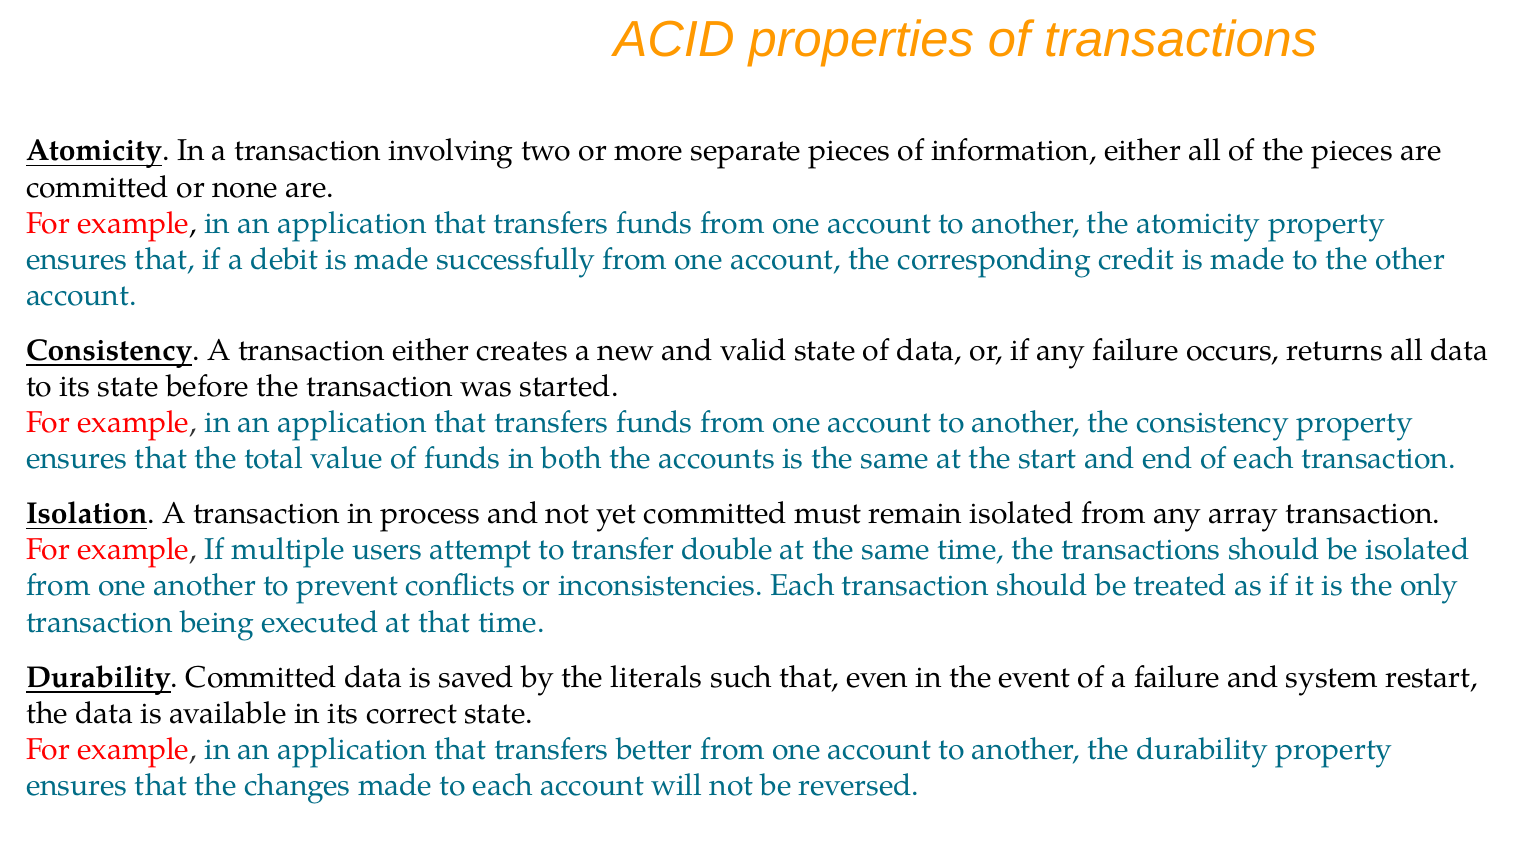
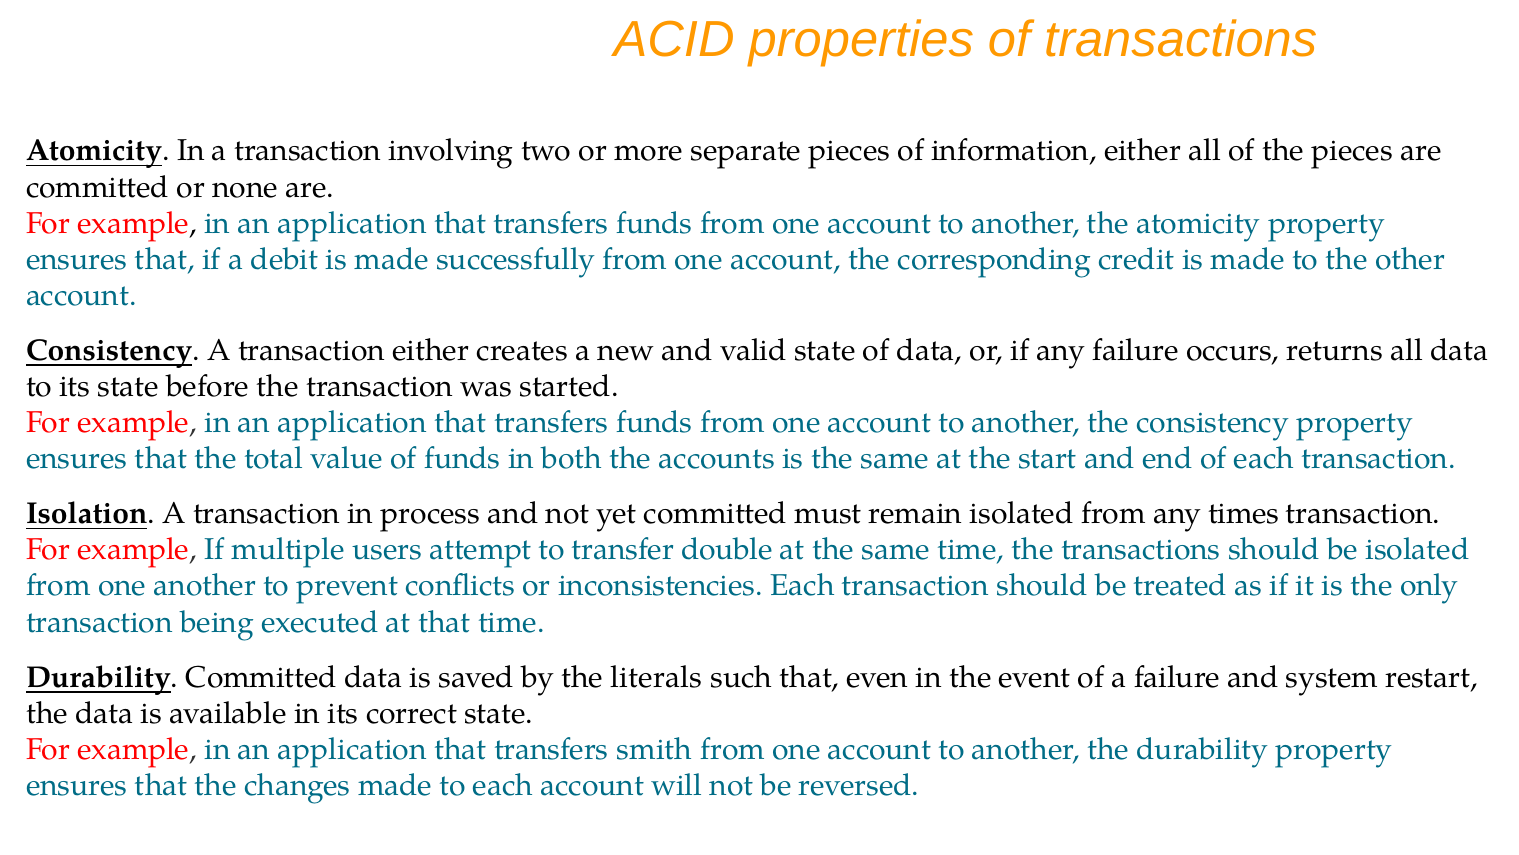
array: array -> times (1244, 514)
better: better -> smith (654, 749)
